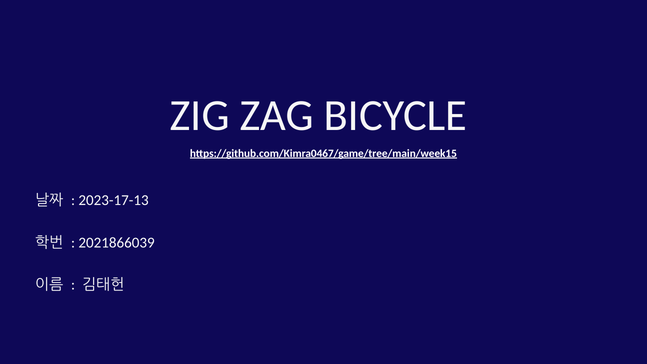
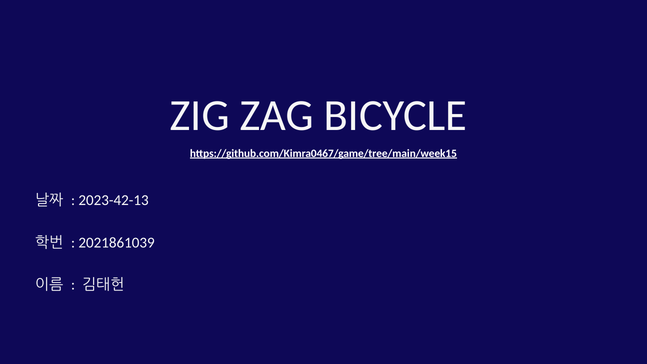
2023-17-13: 2023-17-13 -> 2023-42-13 (114, 200)
2021866039: 2021866039 -> 2021861039 (117, 243)
